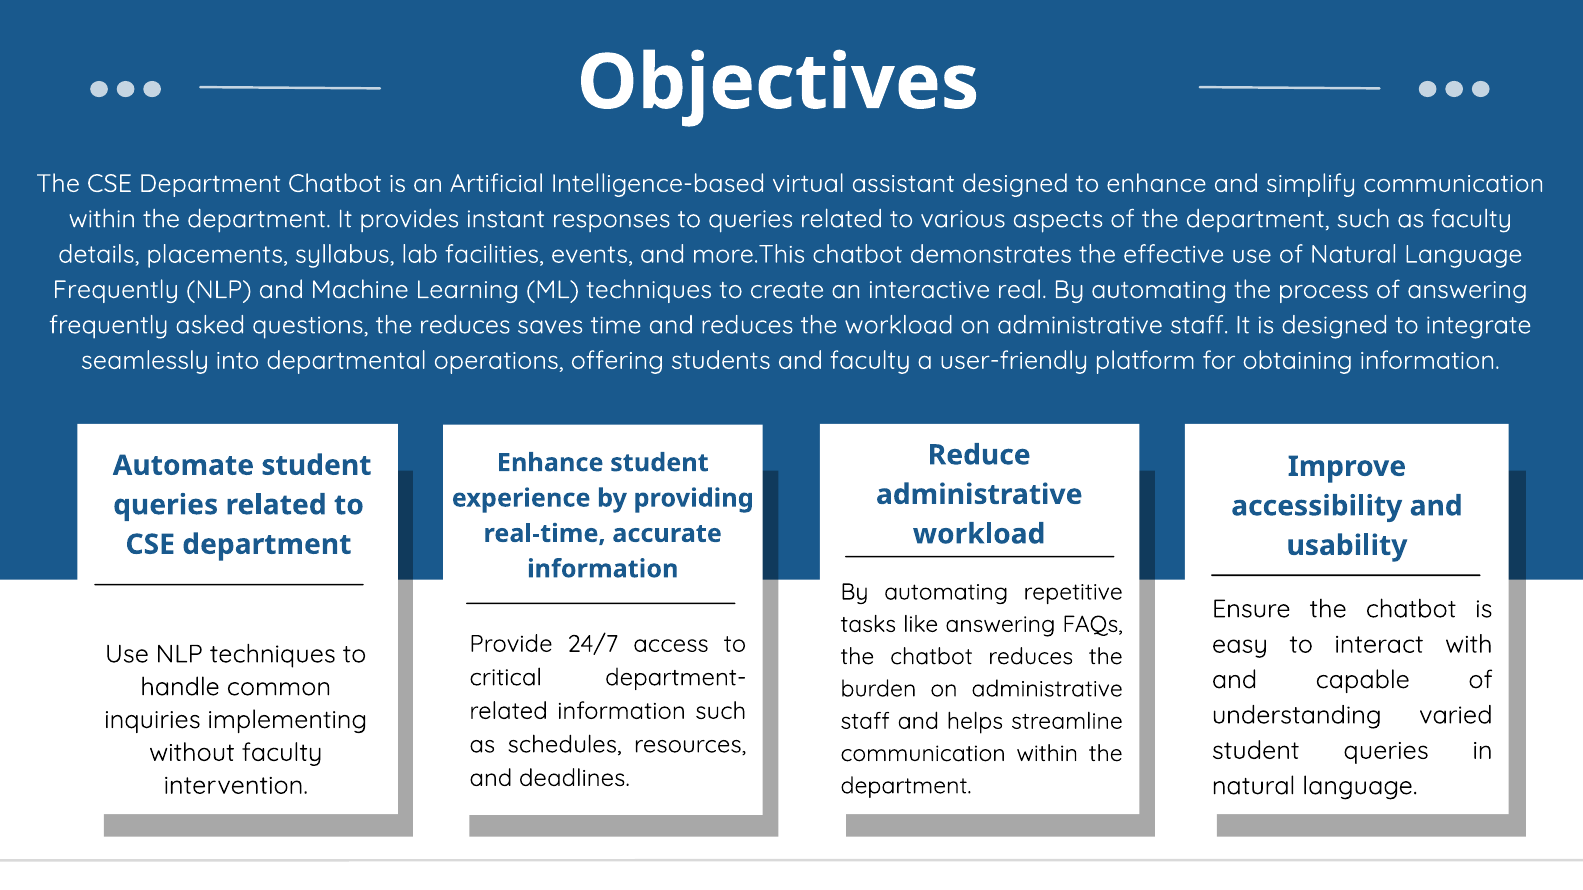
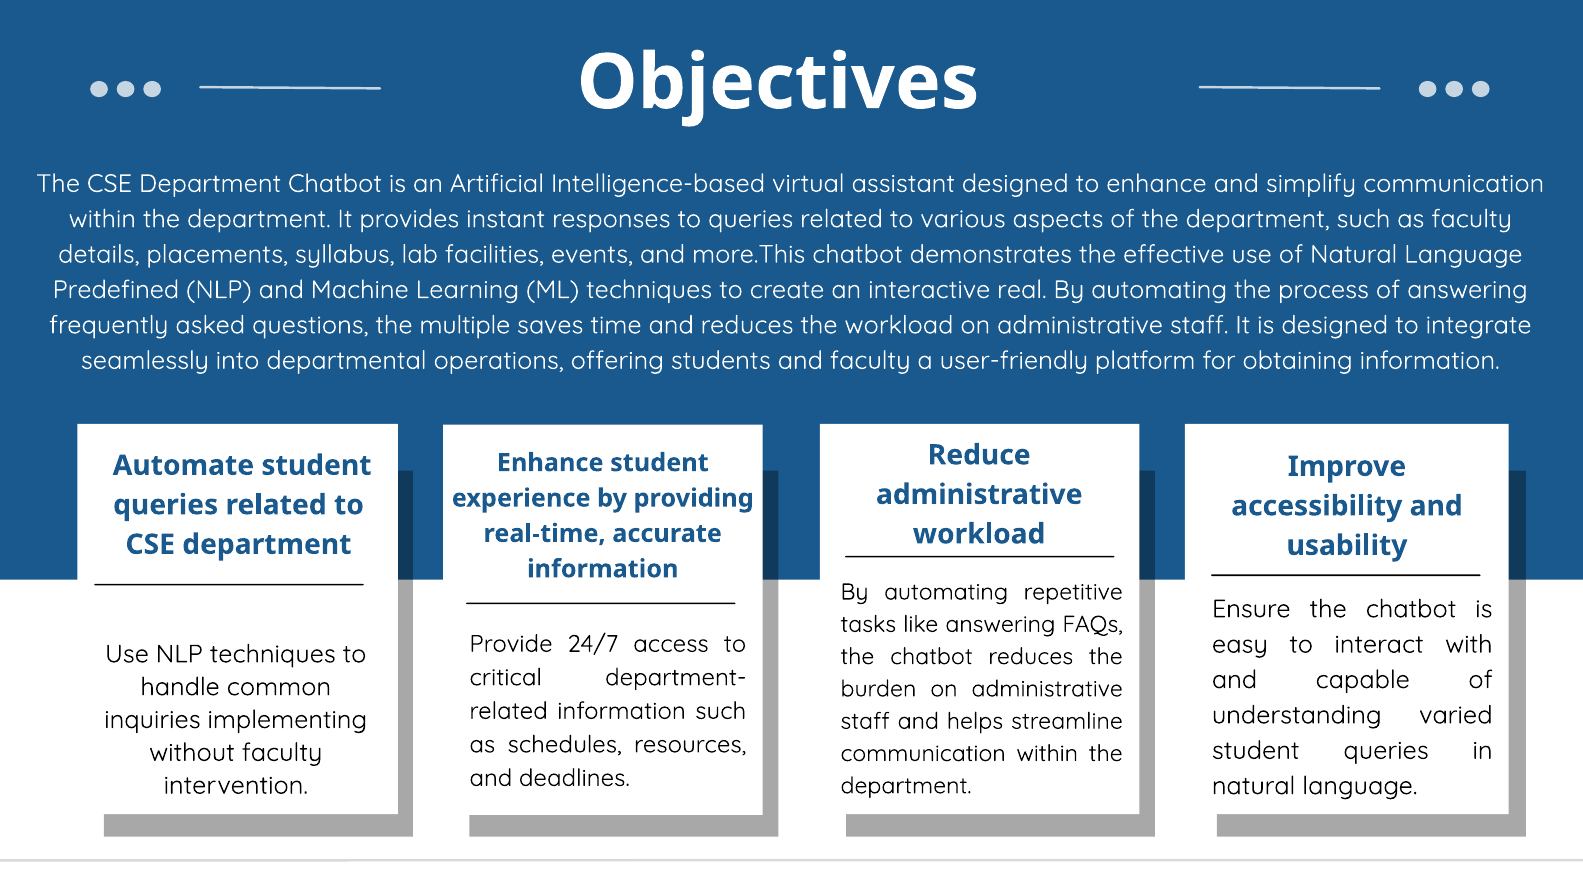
Frequently: Frequently -> Predefined (116, 290)
the reduces: reduces -> multiple (465, 325)
